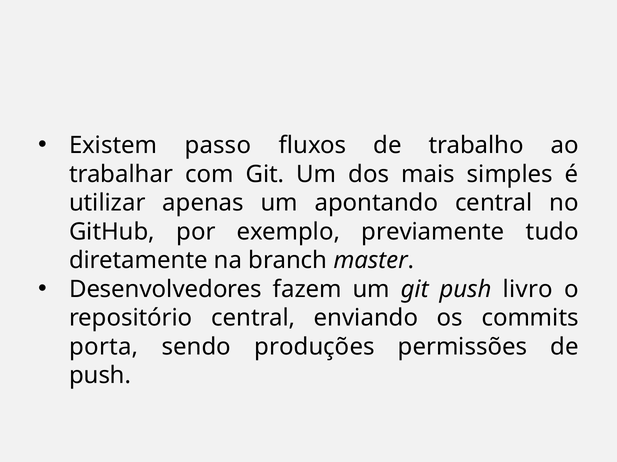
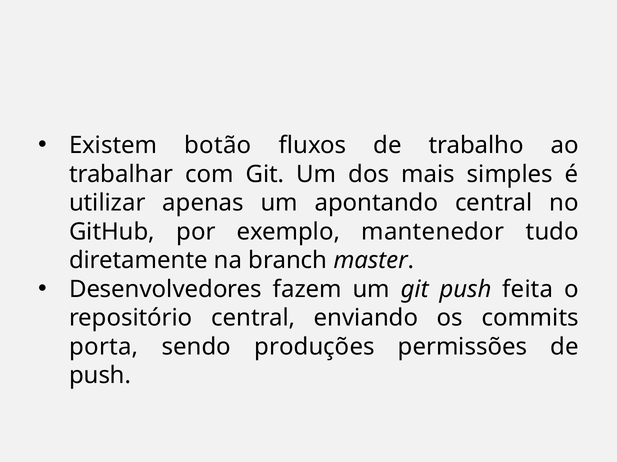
passo: passo -> botão (218, 146)
previamente: previamente -> mantenedor (433, 232)
livro: livro -> feita (528, 290)
